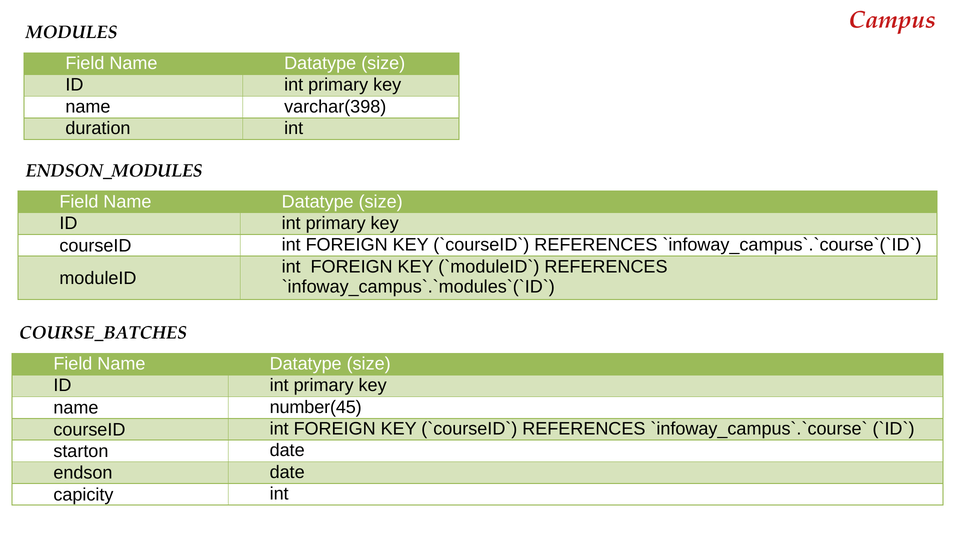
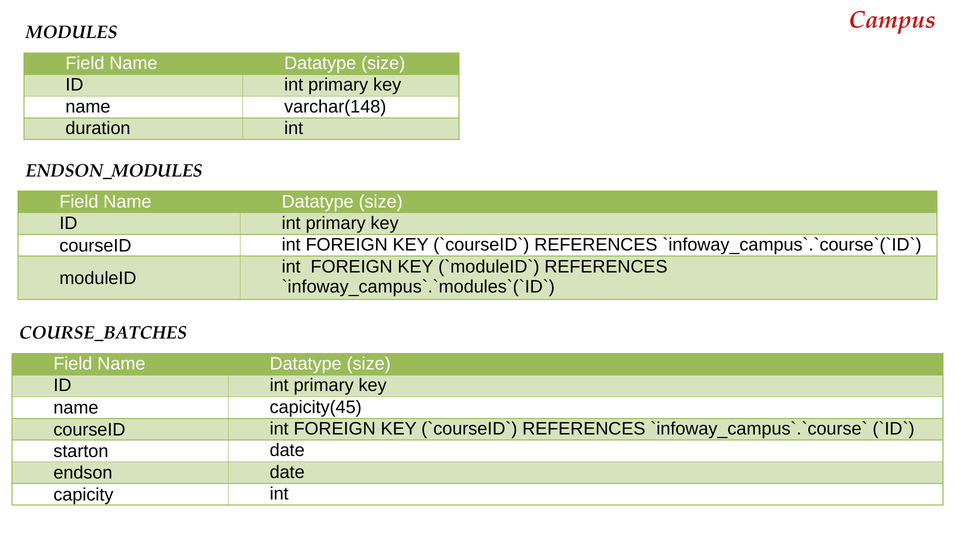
varchar(398: varchar(398 -> varchar(148 (335, 107)
number(45: number(45 -> capicity(45 (316, 407)
